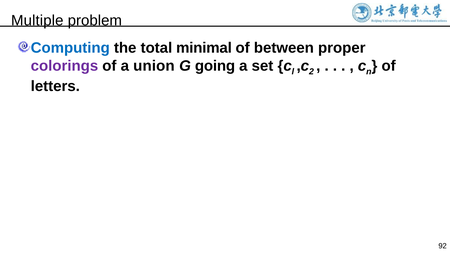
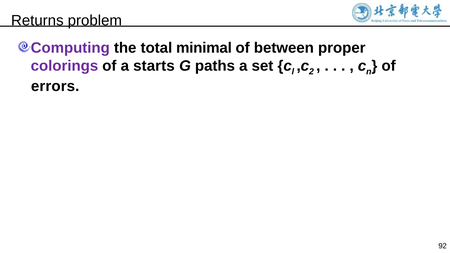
Multiple: Multiple -> Returns (37, 21)
Computing colour: blue -> purple (70, 48)
union: union -> starts (154, 66)
going: going -> paths (215, 66)
letters: letters -> errors (55, 86)
